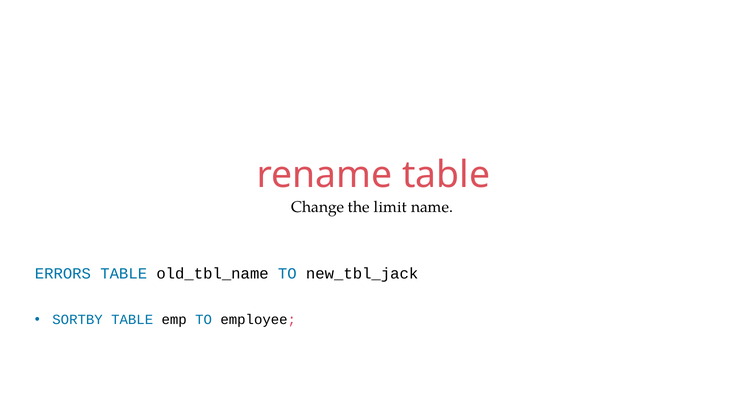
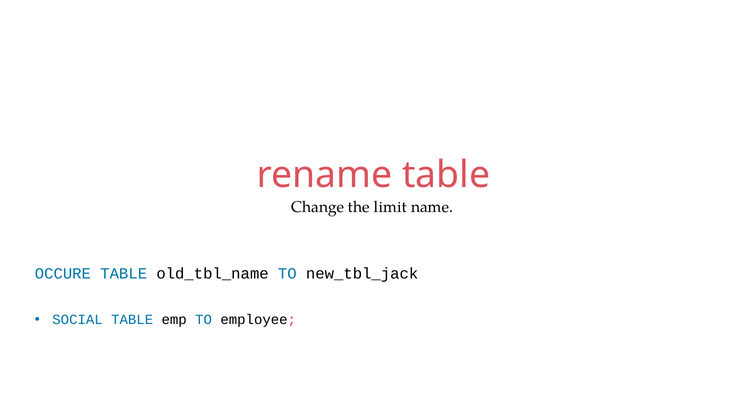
ERRORS: ERRORS -> OCCURE (63, 274)
SORTBY: SORTBY -> SOCIAL (78, 320)
